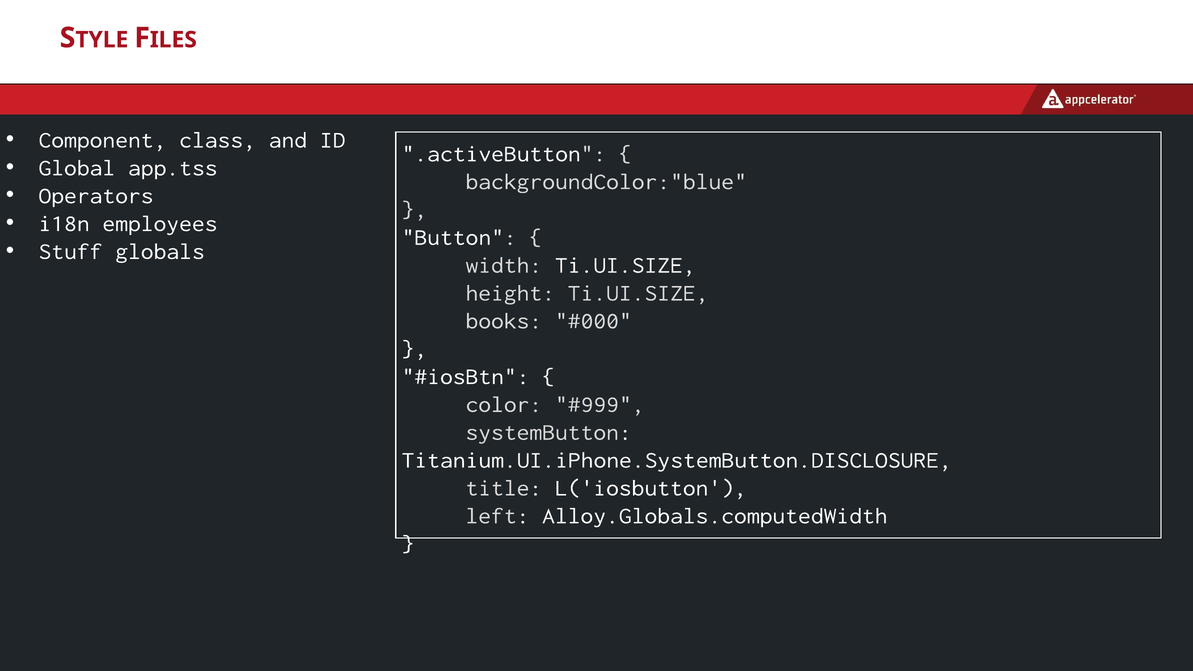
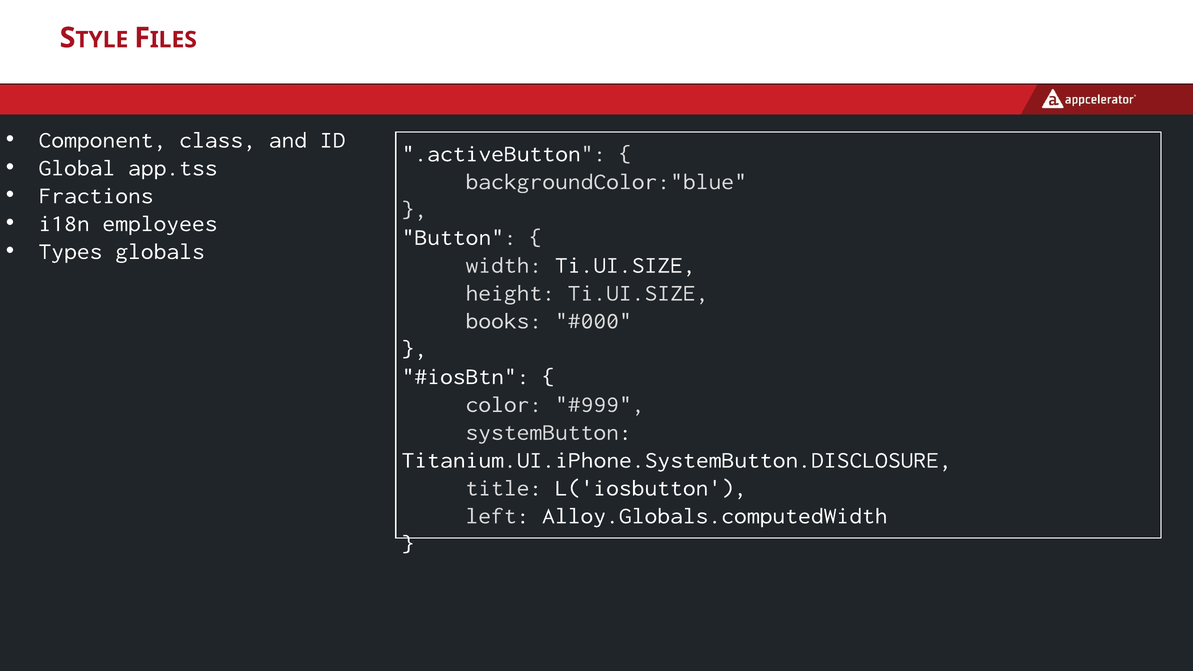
Operators: Operators -> Fractions (96, 196)
Stuff: Stuff -> Types (70, 251)
